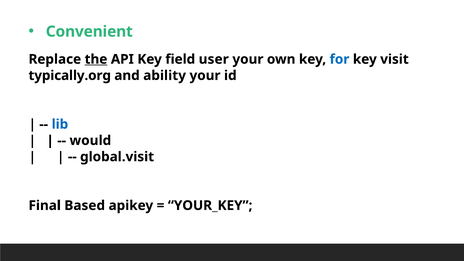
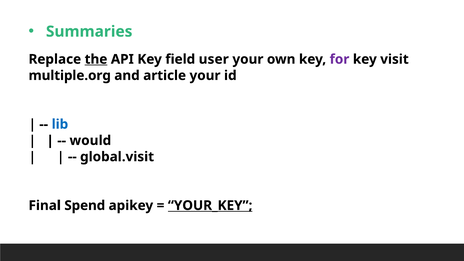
Convenient: Convenient -> Summaries (89, 32)
for colour: blue -> purple (339, 59)
typically.org: typically.org -> multiple.org (70, 76)
ability: ability -> article (165, 76)
Based: Based -> Spend (85, 206)
YOUR_KEY underline: none -> present (210, 206)
